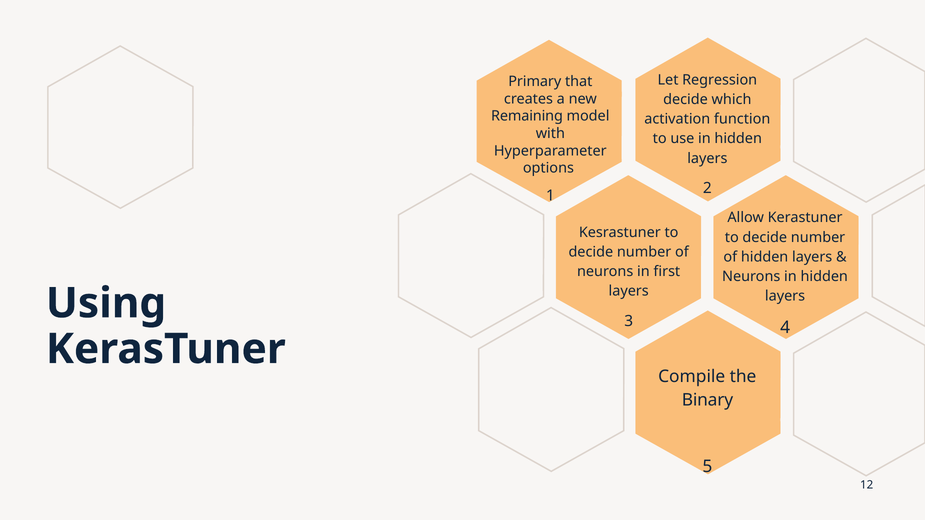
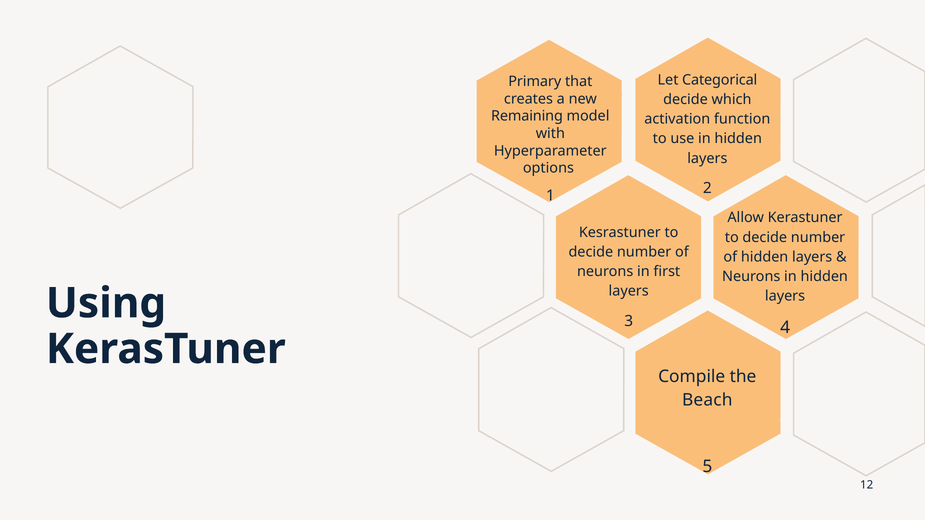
Regression: Regression -> Categorical (720, 80)
Binary: Binary -> Beach (707, 400)
